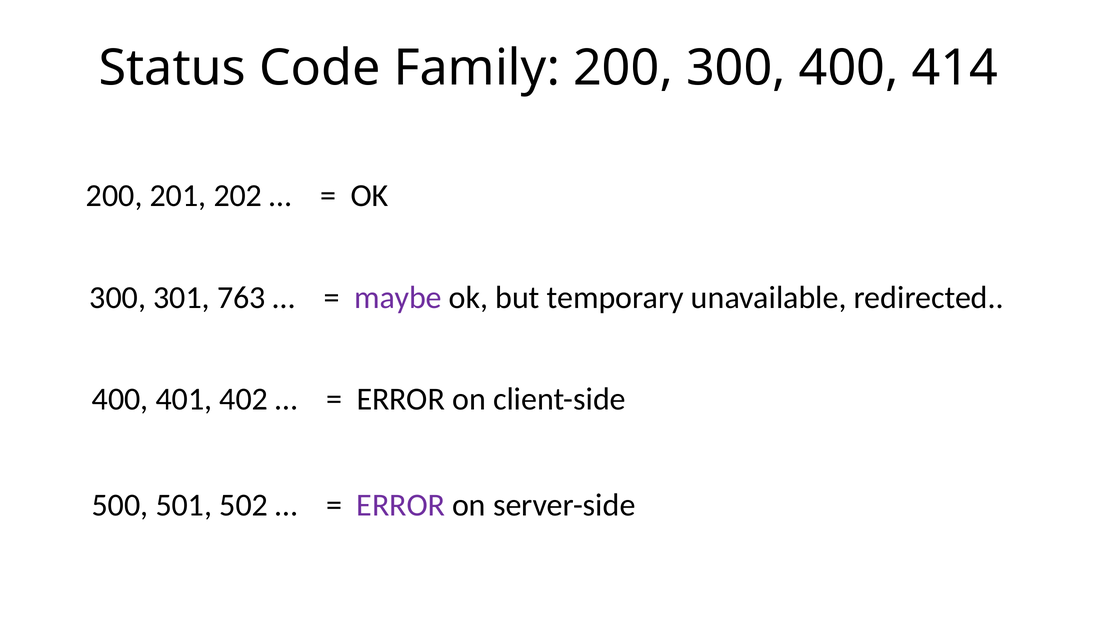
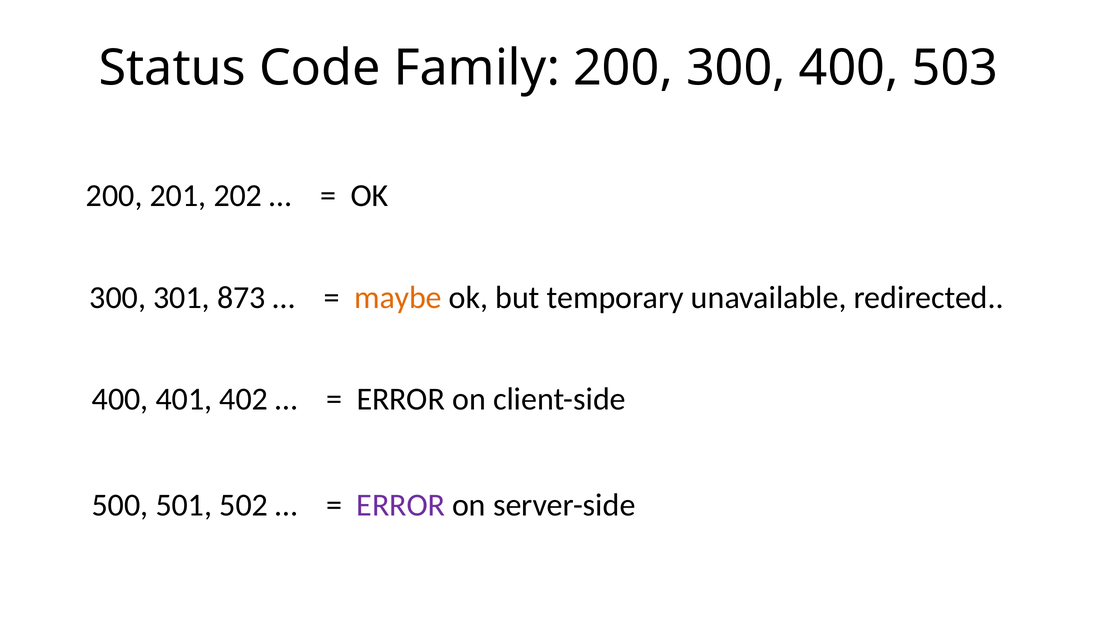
414: 414 -> 503 (955, 68)
763: 763 -> 873 (241, 297)
maybe colour: purple -> orange (398, 297)
